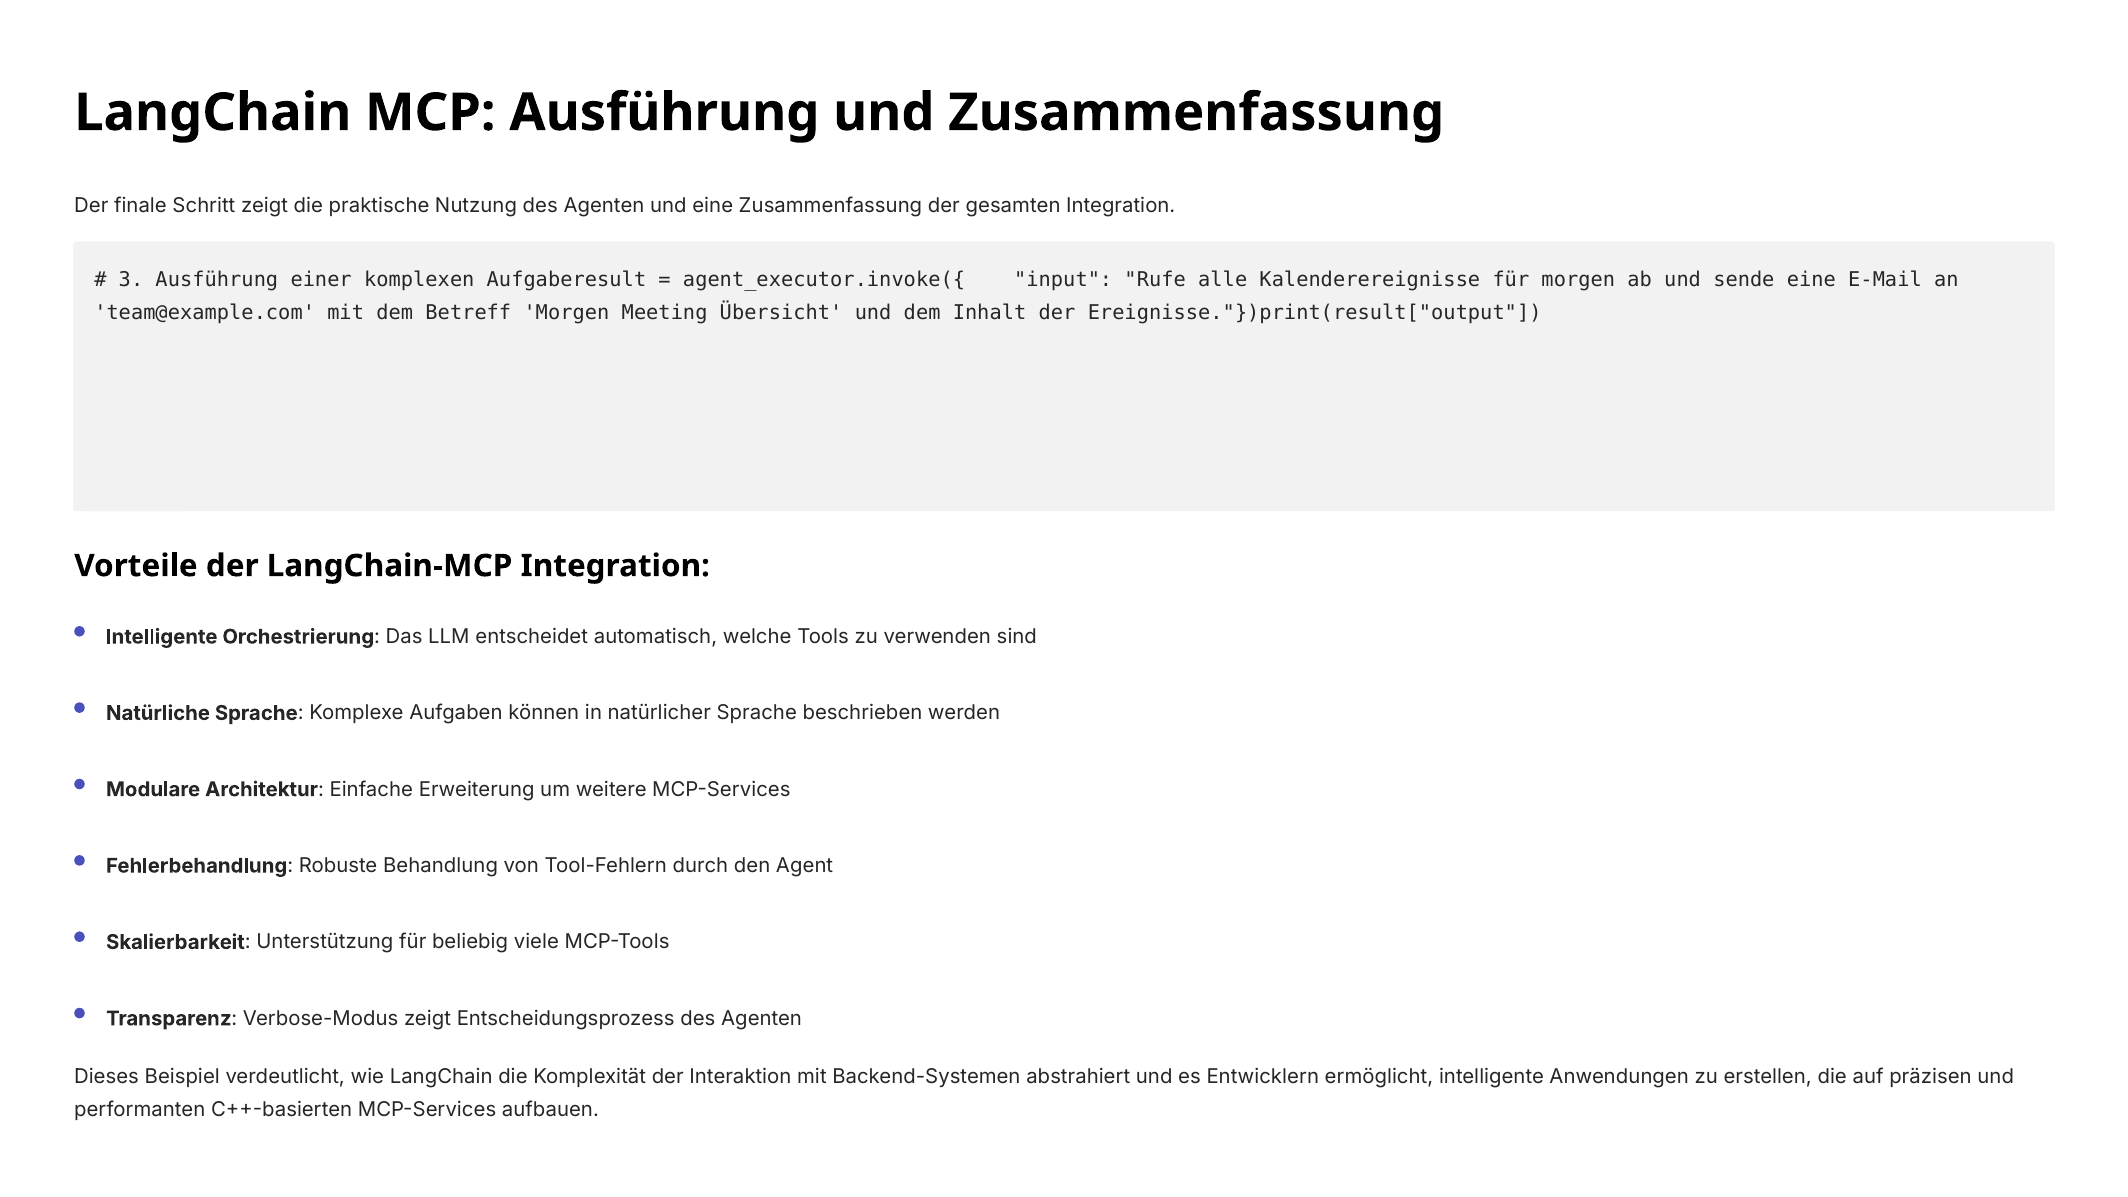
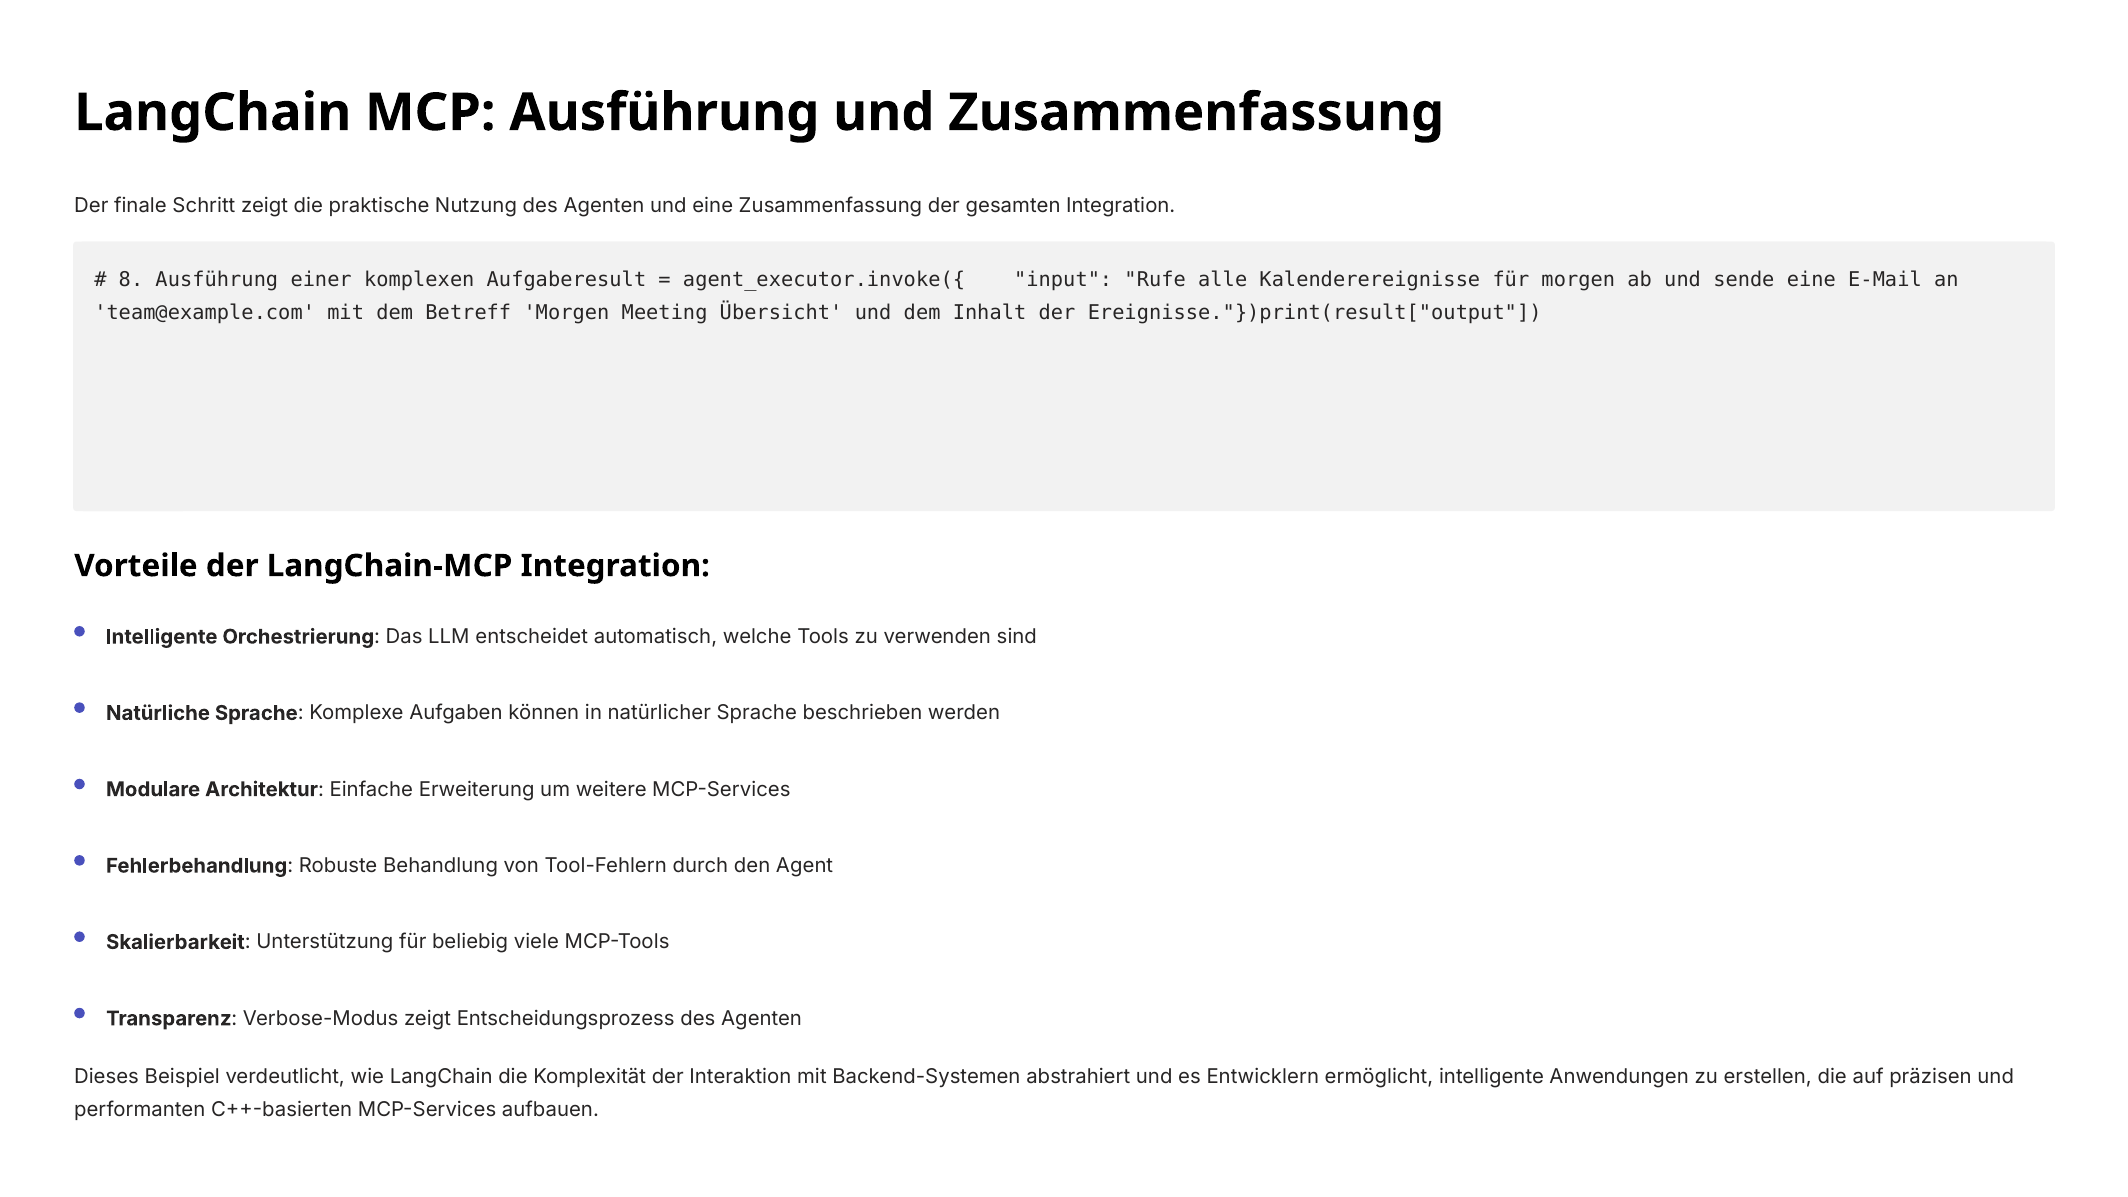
3: 3 -> 8 (131, 280)
